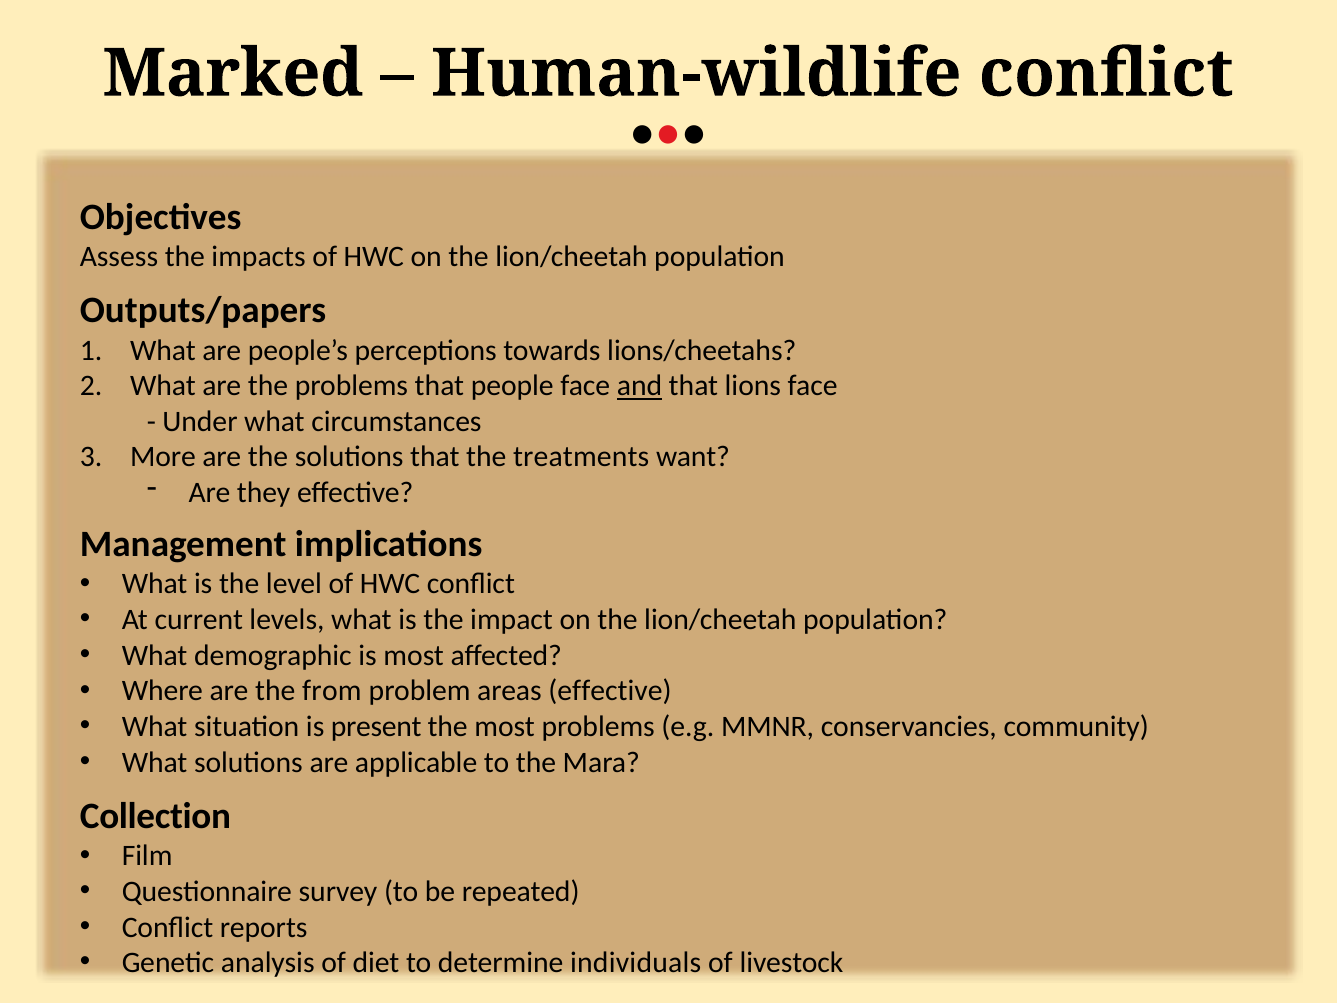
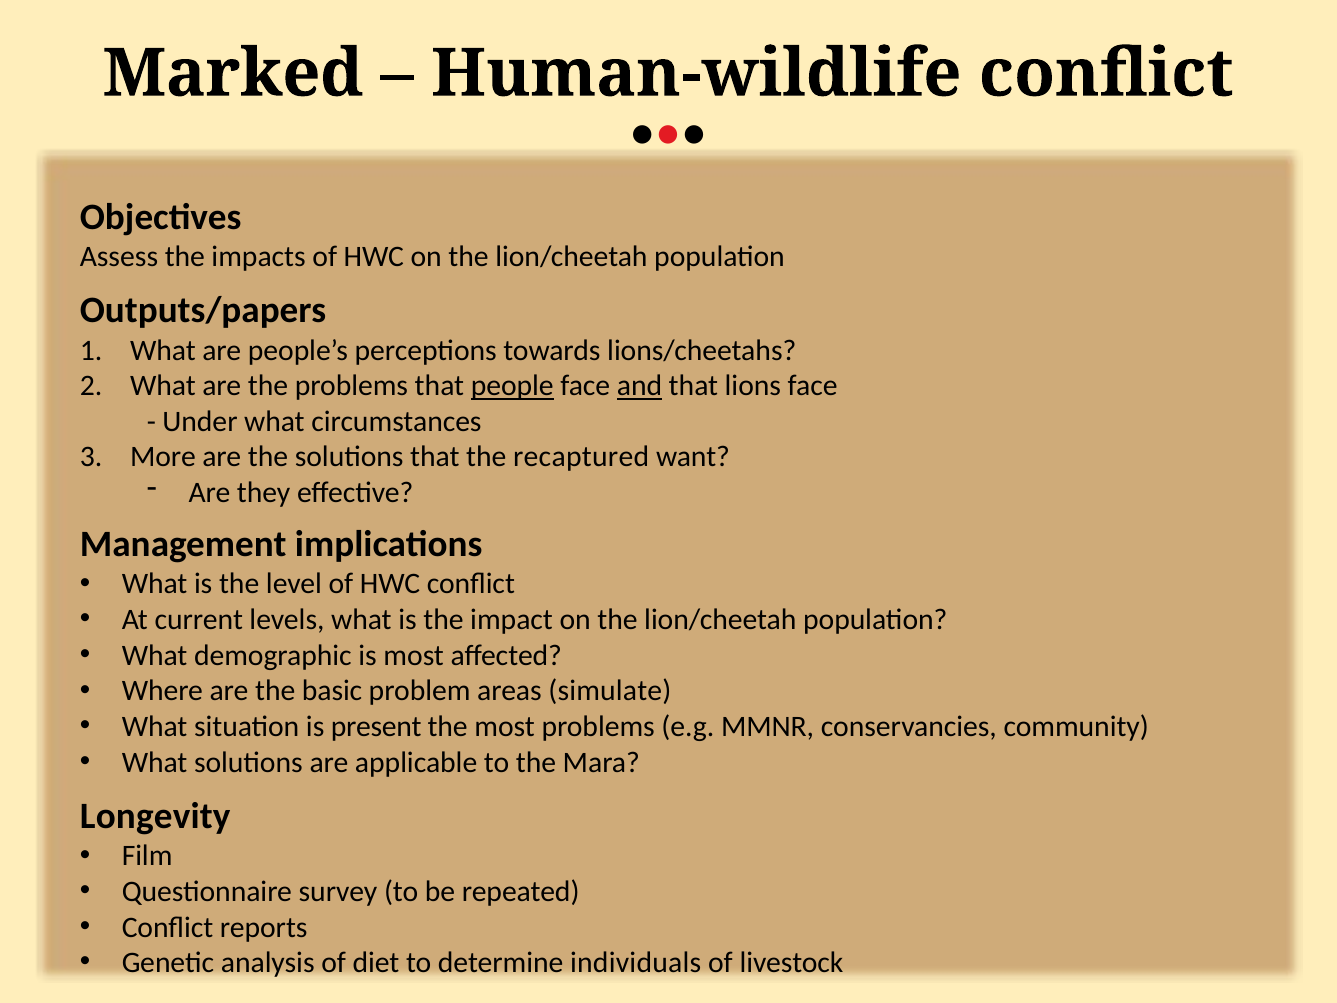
people underline: none -> present (512, 386)
treatments: treatments -> recaptured (581, 457)
from: from -> basic (332, 691)
areas effective: effective -> simulate (610, 691)
Collection: Collection -> Longevity (155, 816)
